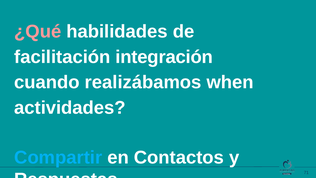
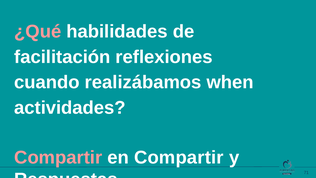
integración: integración -> reflexiones (164, 57)
Compartir colour: light blue -> pink (58, 157)
en Contactos: Contactos -> Compartir (179, 157)
